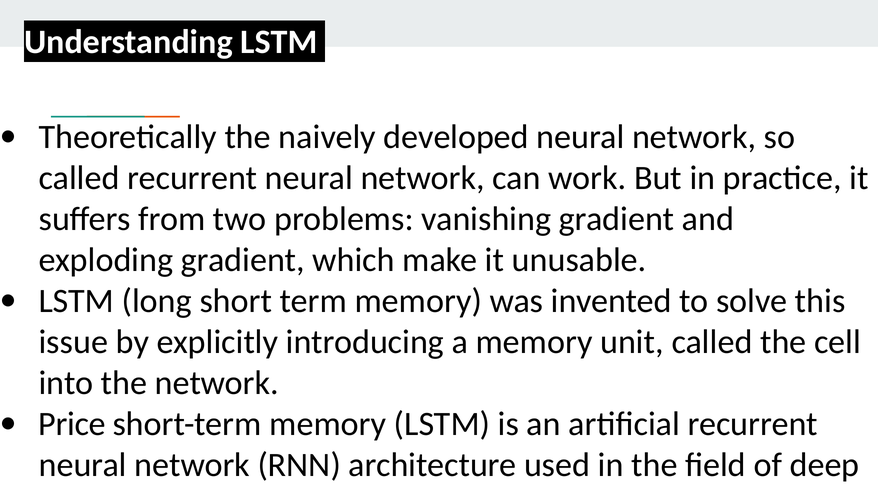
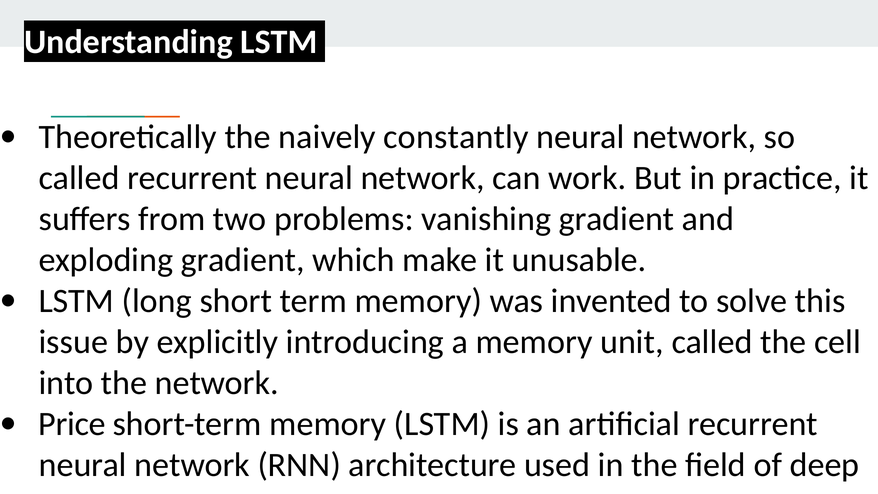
developed: developed -> constantly (456, 137)
